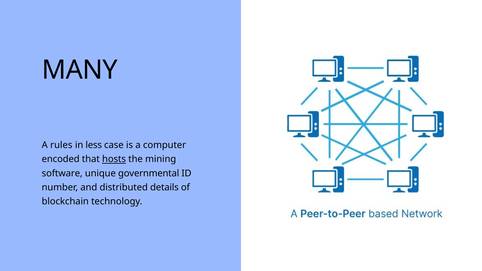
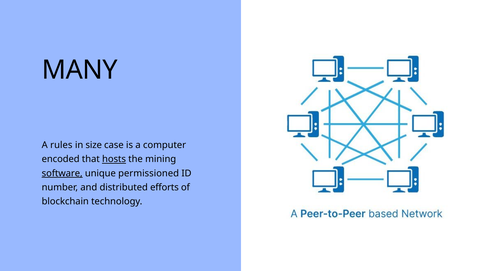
less: less -> size (94, 145)
software underline: none -> present (62, 173)
governmental: governmental -> permissioned (149, 173)
details: details -> efforts (164, 187)
